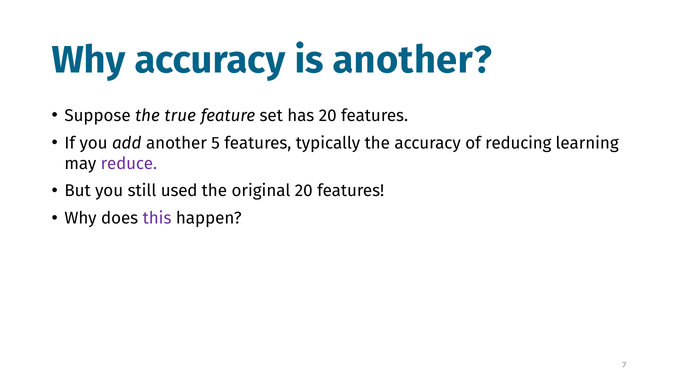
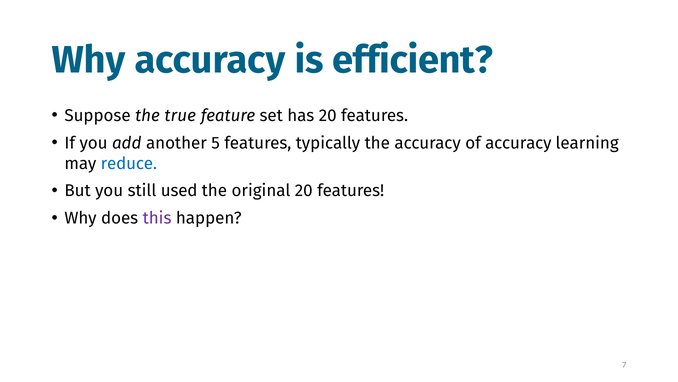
is another: another -> efficient (413, 60)
of reducing: reducing -> accuracy (518, 143)
reduce colour: purple -> blue (129, 163)
